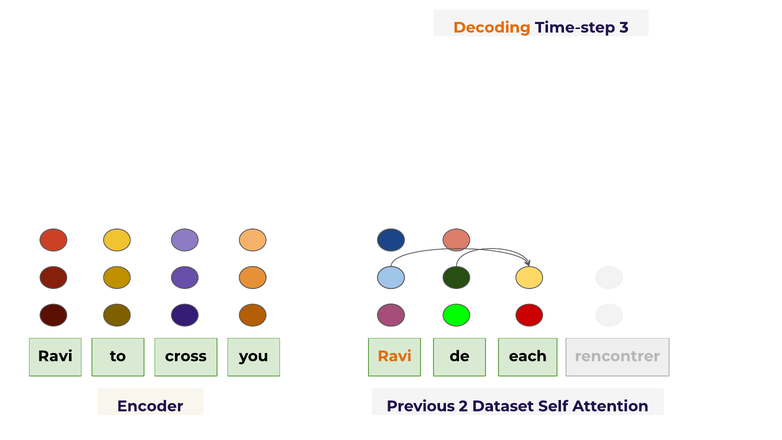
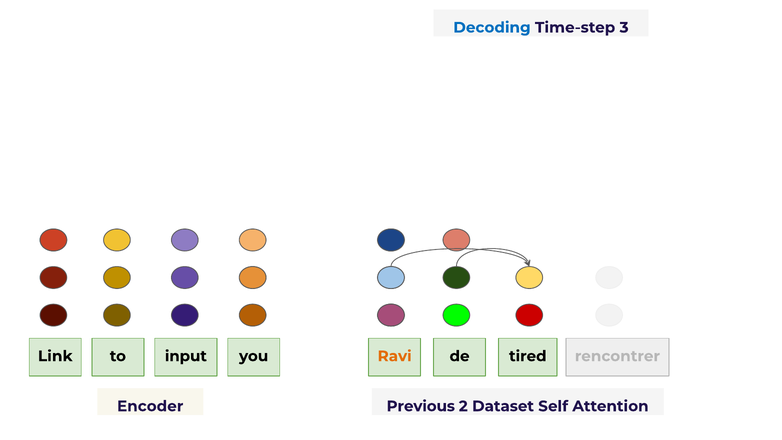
Decoding colour: orange -> blue (492, 28)
Ravi: Ravi -> Link (55, 356)
cross: cross -> input (186, 356)
each: each -> tired (528, 356)
